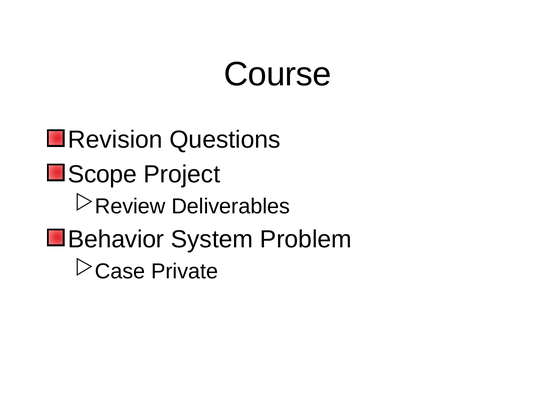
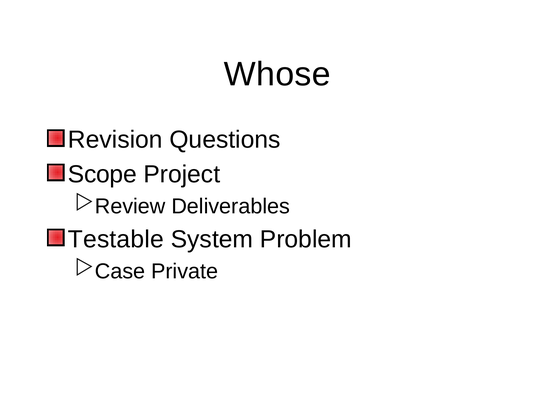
Course: Course -> Whose (277, 74)
Behavior: Behavior -> Testable (116, 239)
